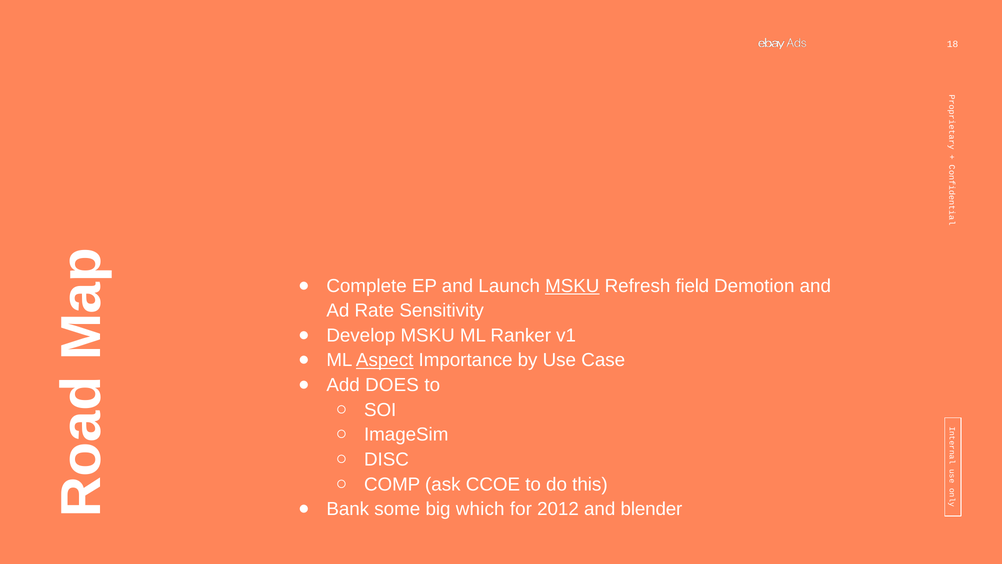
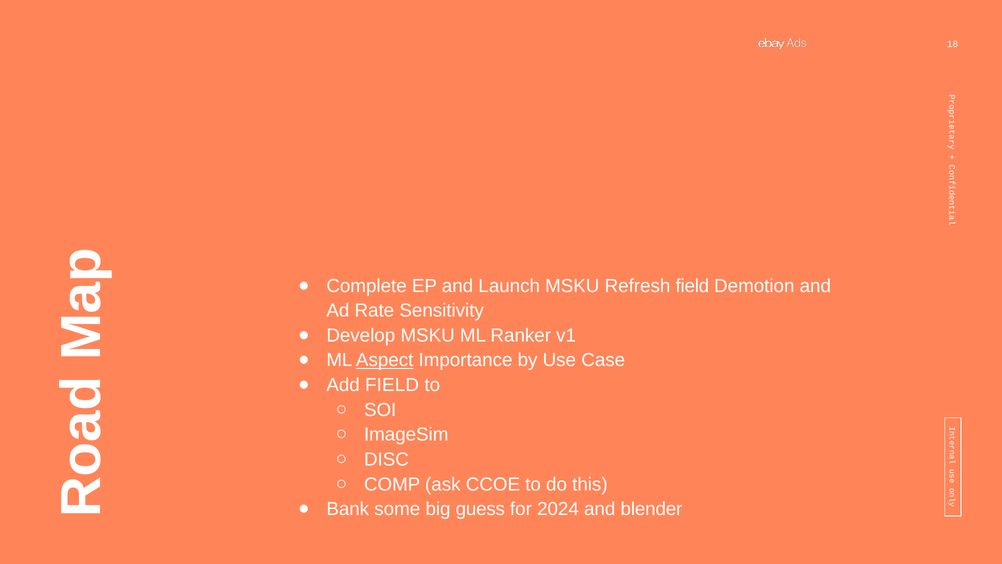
MSKU underline: present -> none (572, 286)
Add DOES: DOES -> FIELD (392, 385)
which: which -> guess (480, 509)
2012: 2012 -> 2024 (558, 509)
